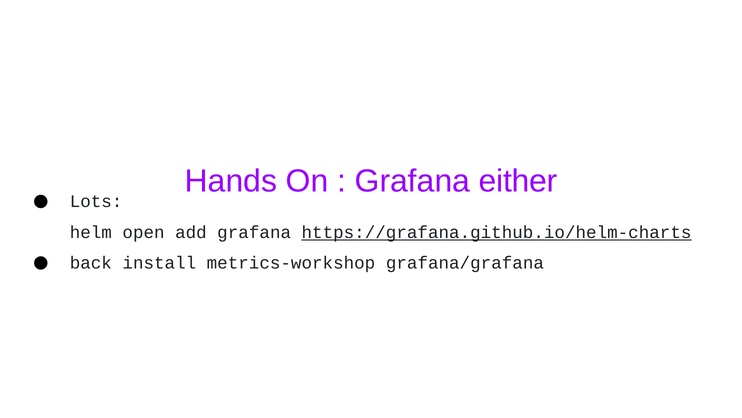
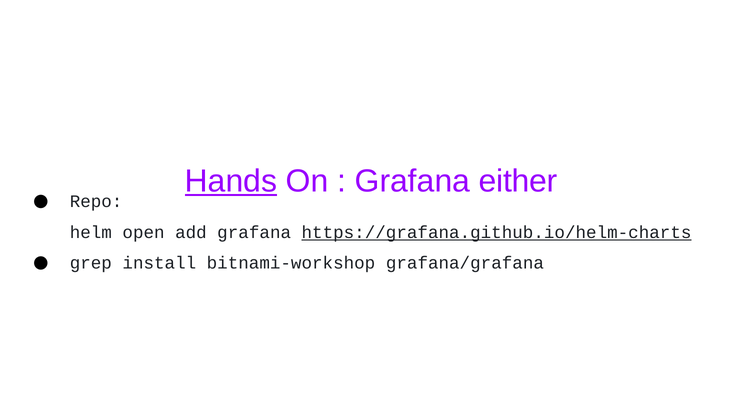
Hands underline: none -> present (231, 181)
Lots: Lots -> Repo (96, 201)
back: back -> grep (91, 262)
metrics-workshop: metrics-workshop -> bitnami-workshop (291, 262)
